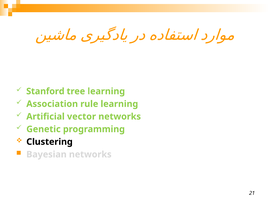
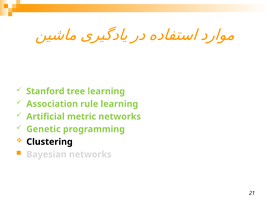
vector: vector -> metric (82, 116)
